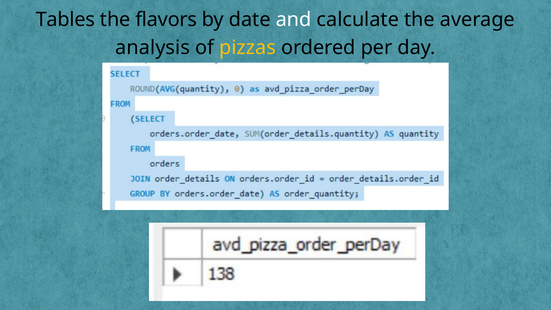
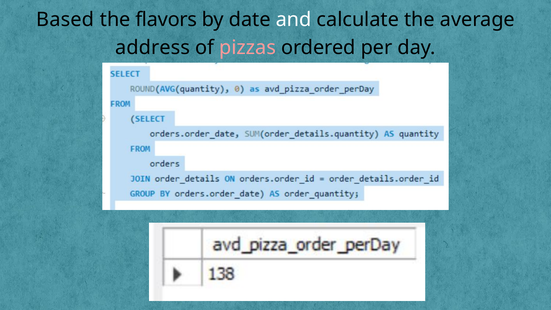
Tables: Tables -> Based (65, 20)
analysis: analysis -> address (153, 47)
pizzas colour: yellow -> pink (248, 47)
